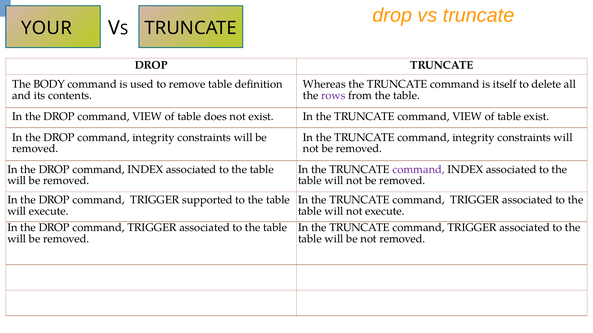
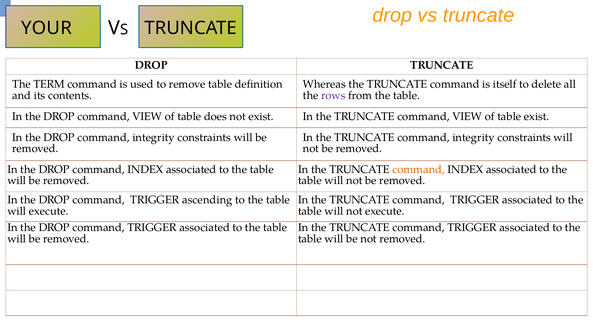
BODY: BODY -> TERM (49, 84)
command colour: purple -> orange (419, 170)
supported: supported -> ascending (207, 200)
